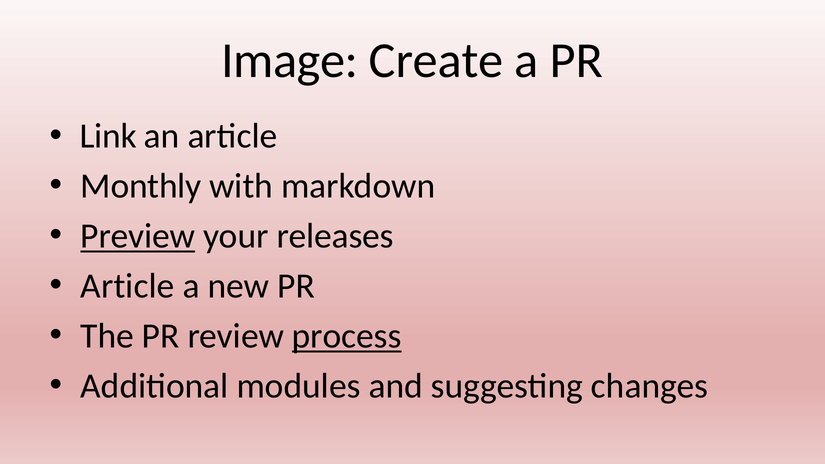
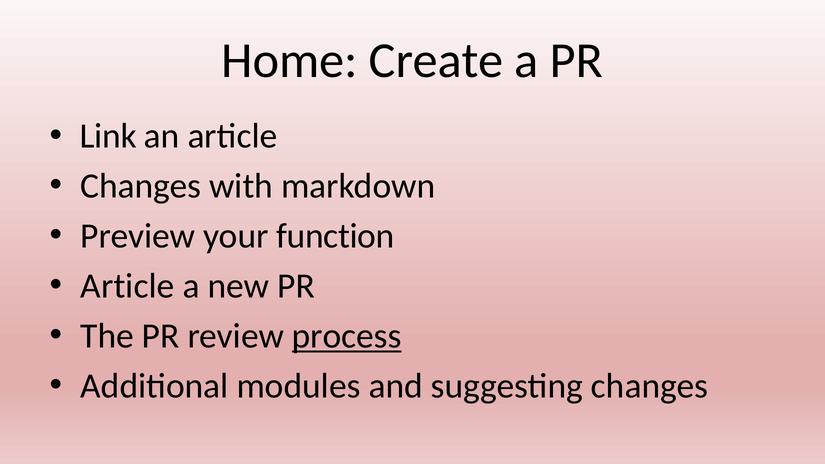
Image: Image -> Home (289, 61)
Monthly: Monthly -> Changes (141, 186)
Preview underline: present -> none (138, 236)
releases: releases -> function (335, 236)
